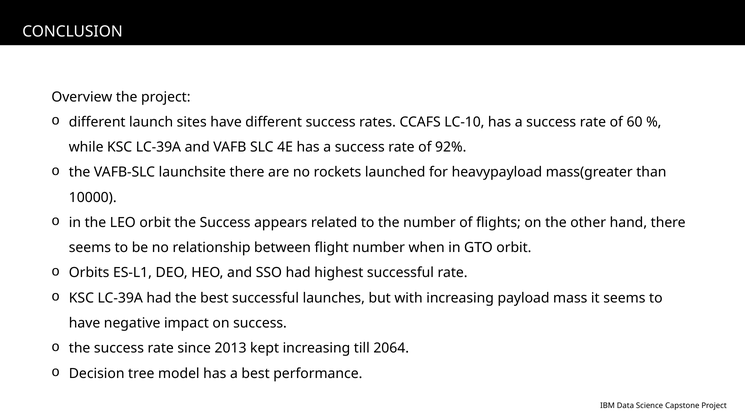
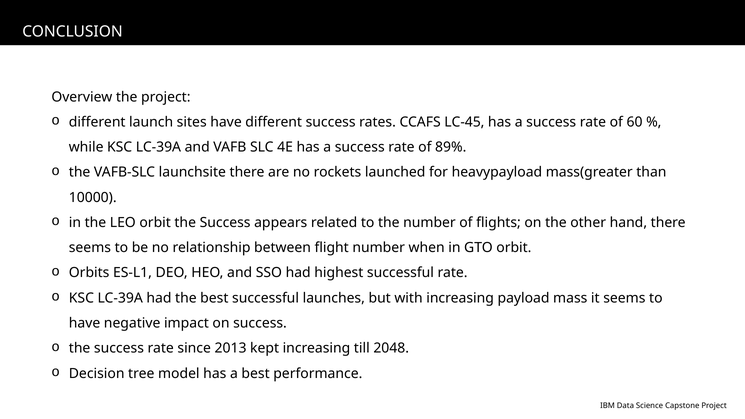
LC-10: LC-10 -> LC-45 (464, 122)
92%: 92% -> 89% (451, 147)
2064: 2064 -> 2048 (391, 348)
